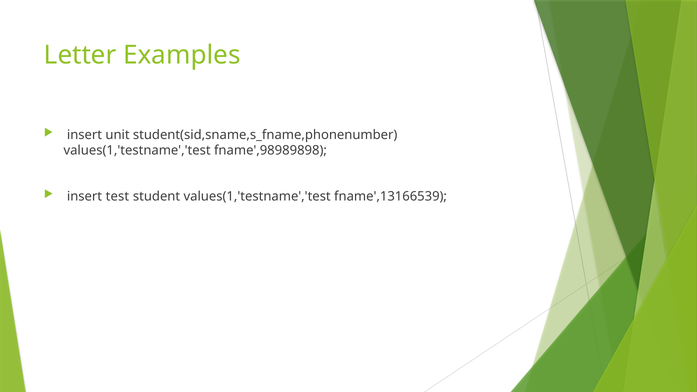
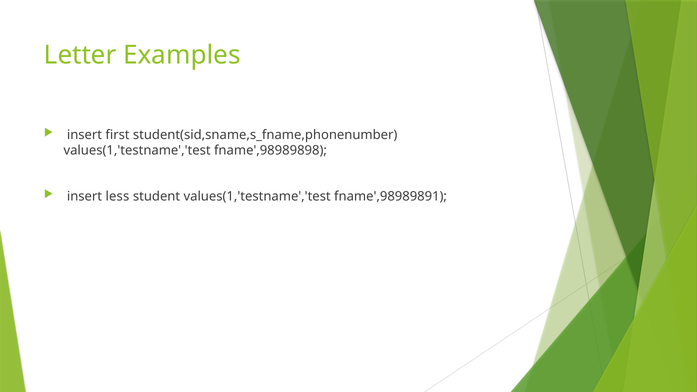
unit: unit -> first (118, 135)
test: test -> less (117, 196)
fname',13166539: fname',13166539 -> fname',98989891 (391, 196)
